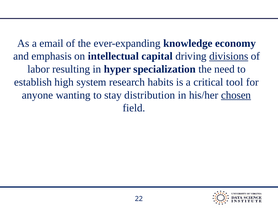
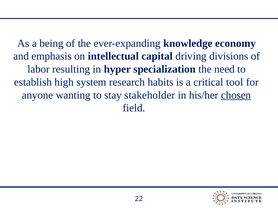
email: email -> being (51, 43)
divisions underline: present -> none (229, 56)
distribution: distribution -> stakeholder (150, 95)
